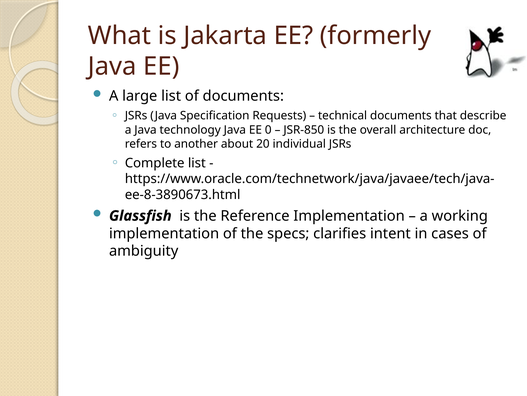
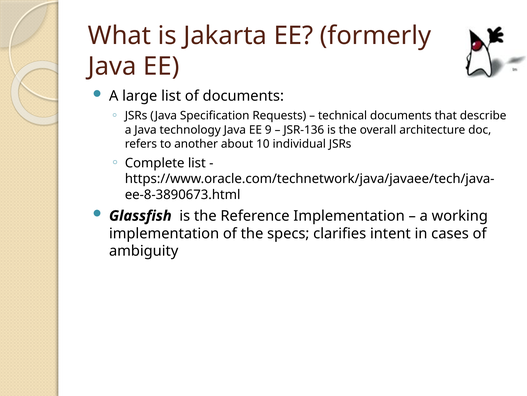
0: 0 -> 9 (268, 130)
JSR-850: JSR-850 -> JSR-136 (304, 130)
20: 20 -> 10 (263, 144)
